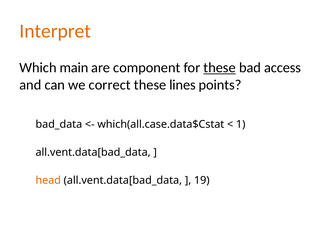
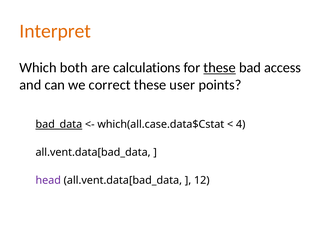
main: main -> both (74, 68)
component: component -> calculations (147, 68)
lines: lines -> user (182, 85)
bad_data underline: none -> present (59, 125)
1: 1 -> 4 (241, 125)
head colour: orange -> purple (48, 181)
19: 19 -> 12 (202, 181)
